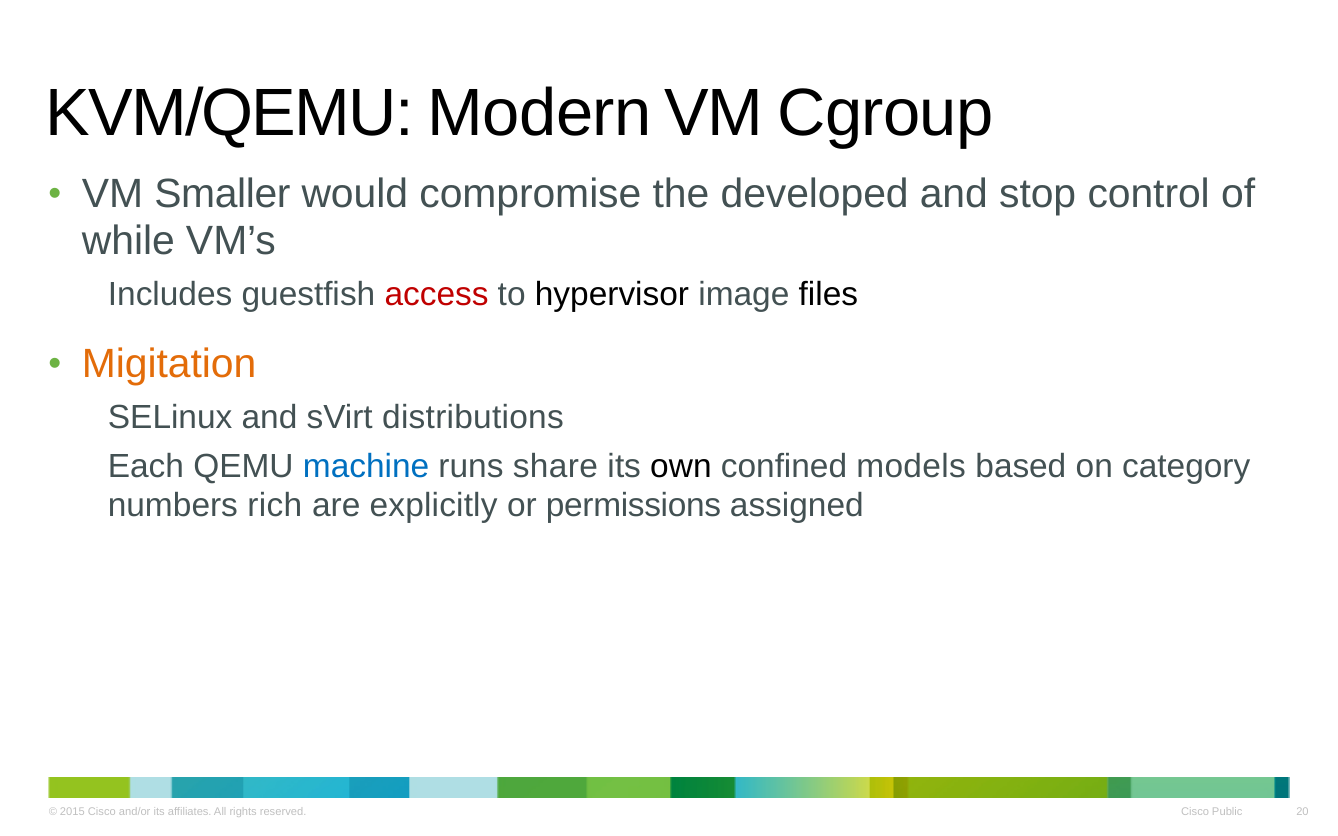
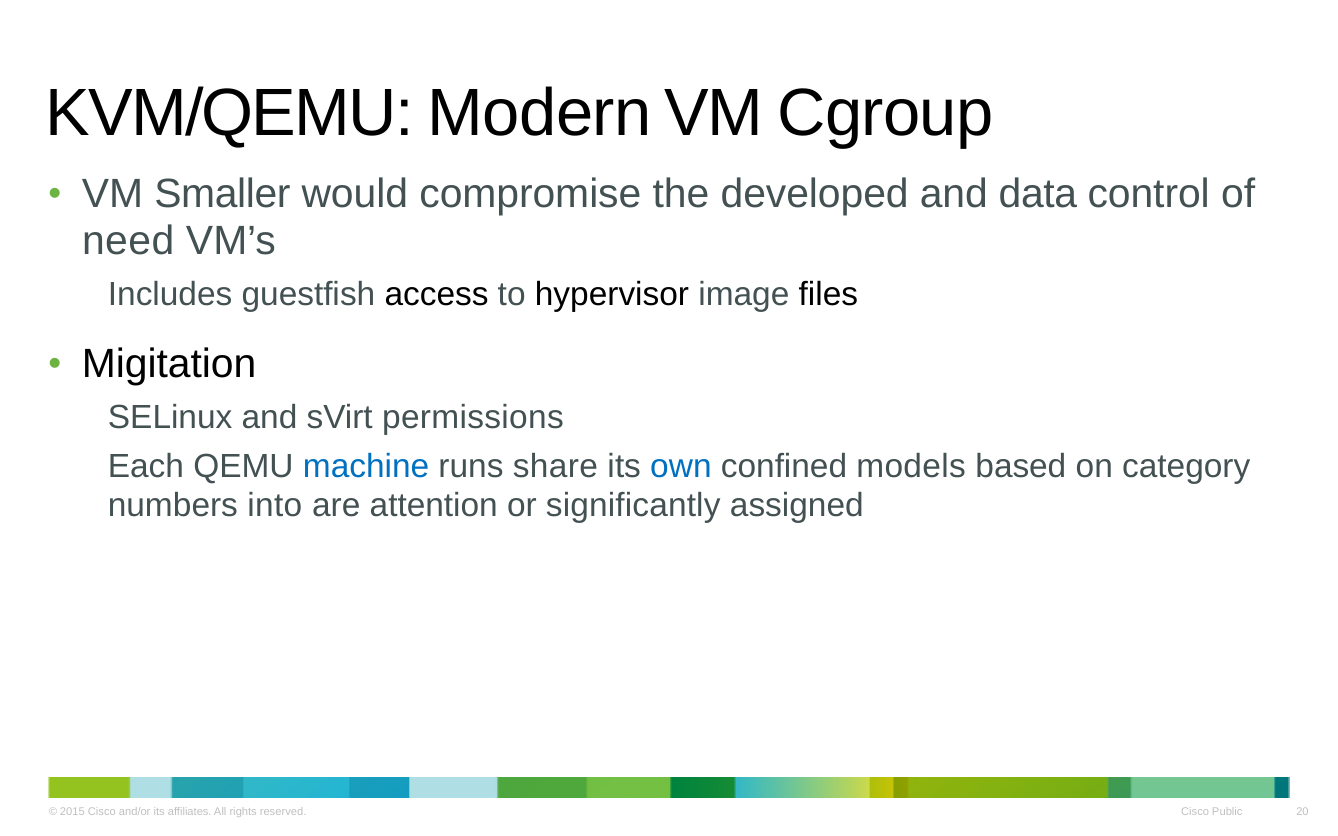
stop: stop -> data (1038, 194)
while: while -> need (128, 241)
access colour: red -> black (437, 294)
Migitation colour: orange -> black (169, 364)
distributions: distributions -> permissions (473, 418)
own colour: black -> blue (681, 467)
rich: rich -> into (275, 505)
explicitly: explicitly -> attention (434, 505)
permissions: permissions -> significantly (633, 505)
